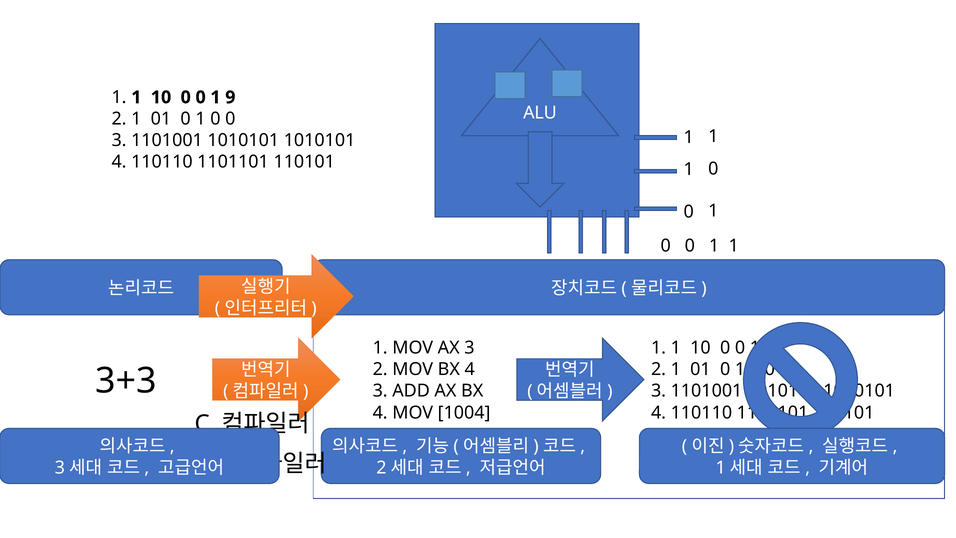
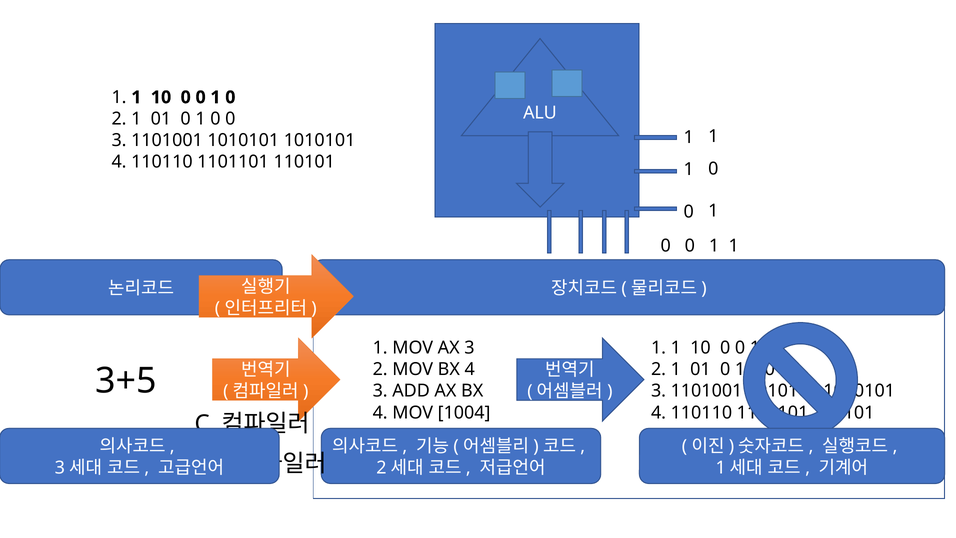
0 0 1 9: 9 -> 0 (230, 97)
3+3: 3+3 -> 3+5 (126, 381)
